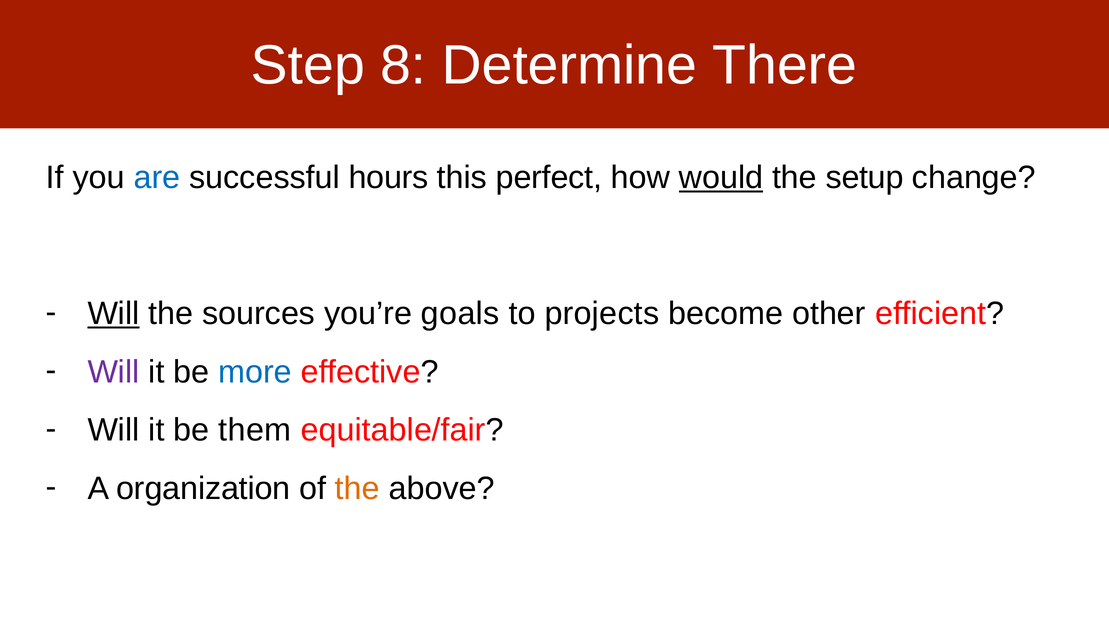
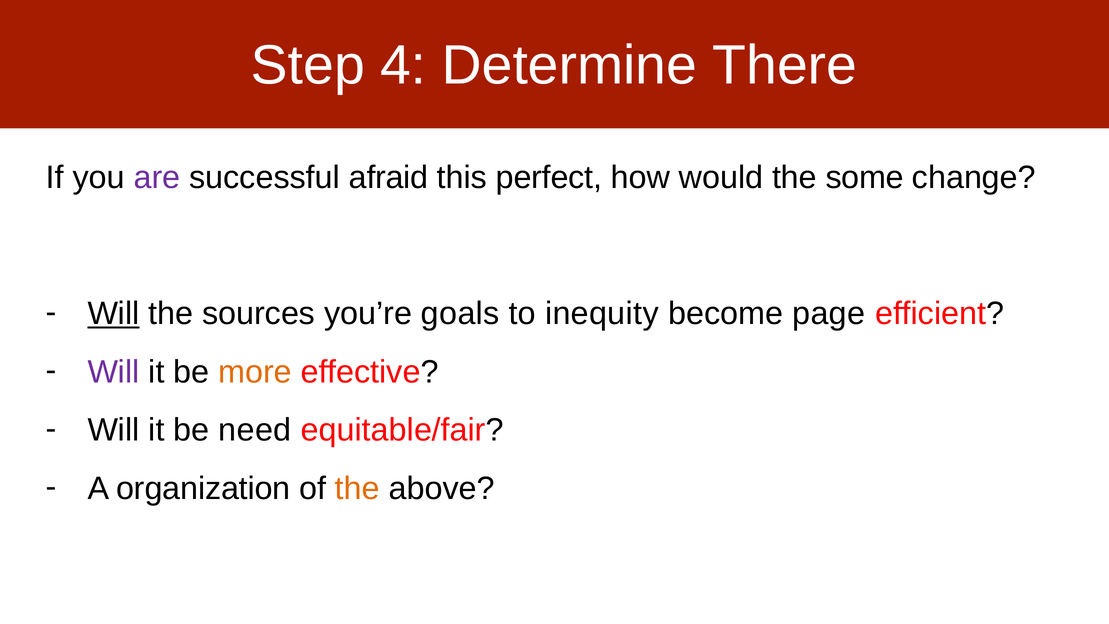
8: 8 -> 4 (403, 66)
are colour: blue -> purple (157, 178)
hours: hours -> afraid (389, 178)
would underline: present -> none (721, 178)
setup: setup -> some (865, 178)
projects: projects -> inequity (602, 314)
other: other -> page (829, 314)
more colour: blue -> orange (255, 372)
them: them -> need (255, 430)
